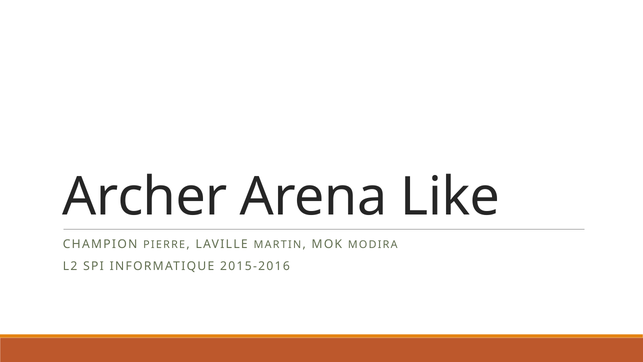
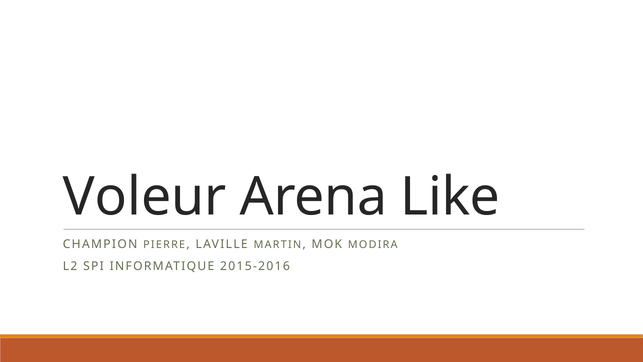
Archer: Archer -> Voleur (145, 197)
